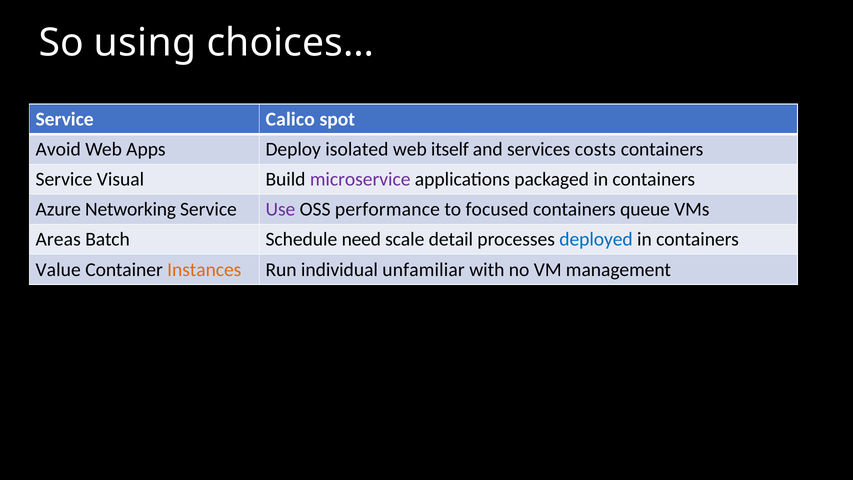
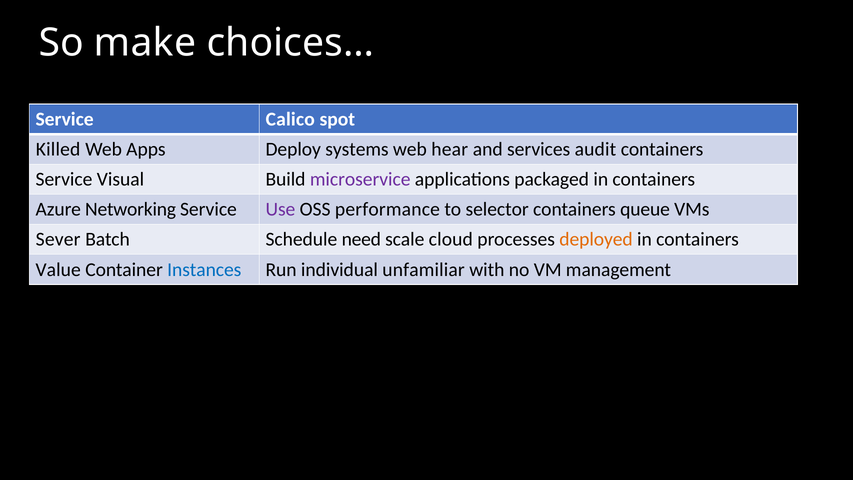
using: using -> make (145, 43)
Avoid: Avoid -> Killed (58, 149)
isolated: isolated -> systems (357, 149)
itself: itself -> hear (450, 149)
costs: costs -> audit (595, 149)
focused: focused -> selector (497, 209)
Areas: Areas -> Sever (58, 239)
detail: detail -> cloud (451, 239)
deployed colour: blue -> orange (596, 239)
Instances colour: orange -> blue (204, 269)
